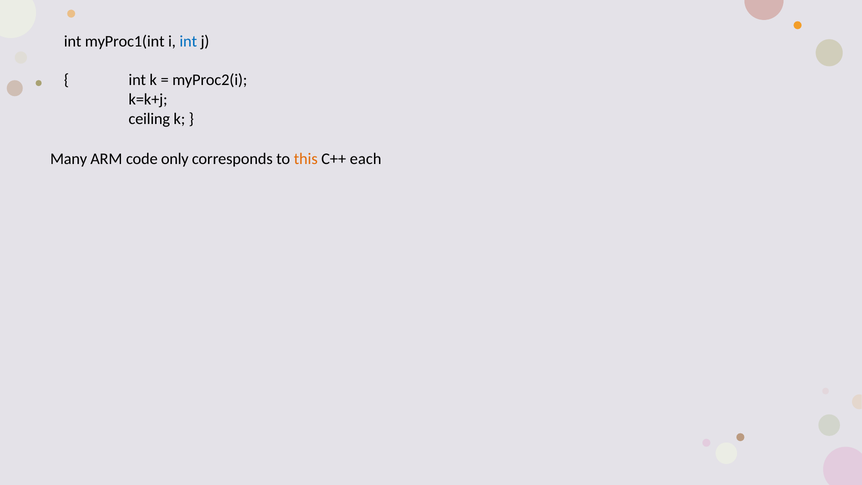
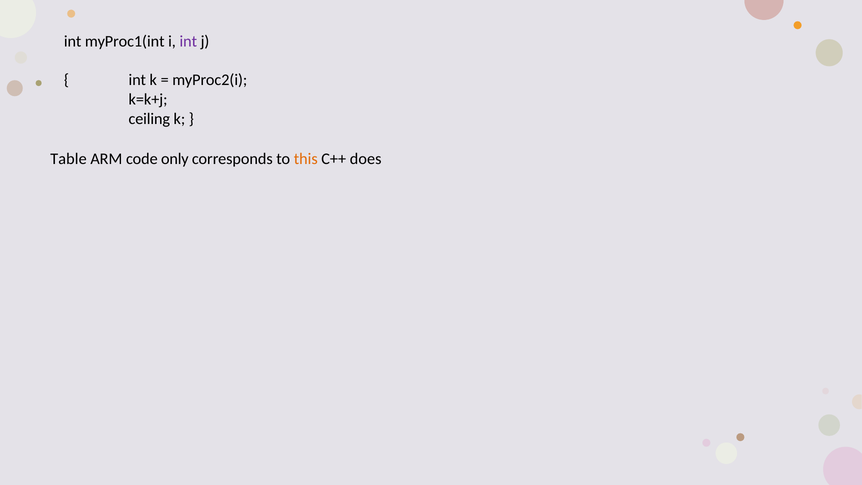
int colour: blue -> purple (188, 41)
Many: Many -> Table (69, 159)
each: each -> does (366, 159)
